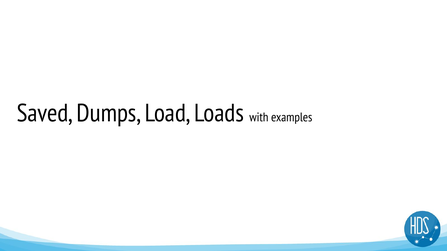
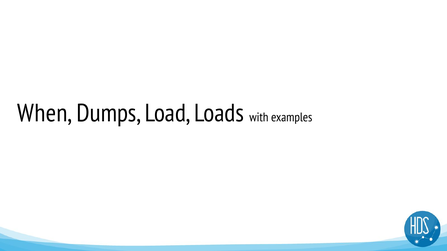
Saved: Saved -> When (45, 113)
